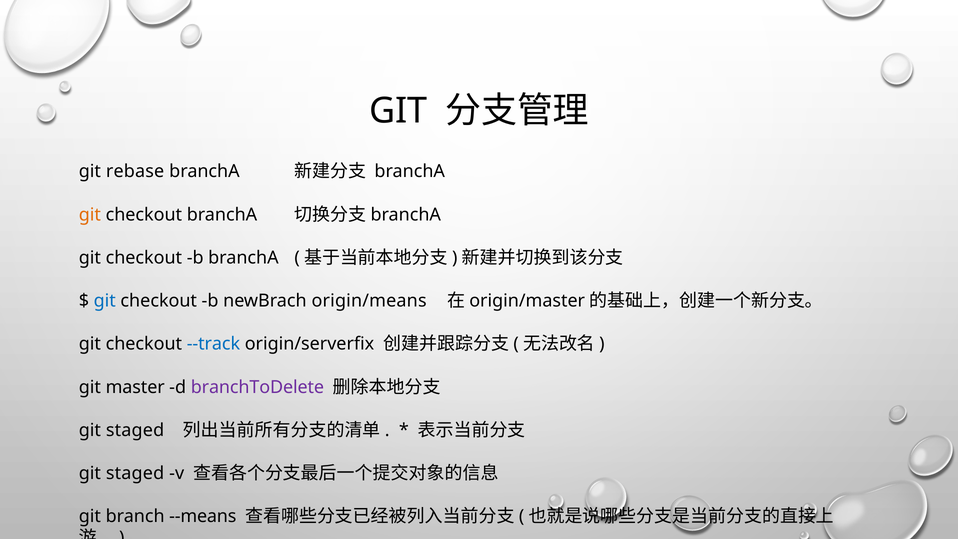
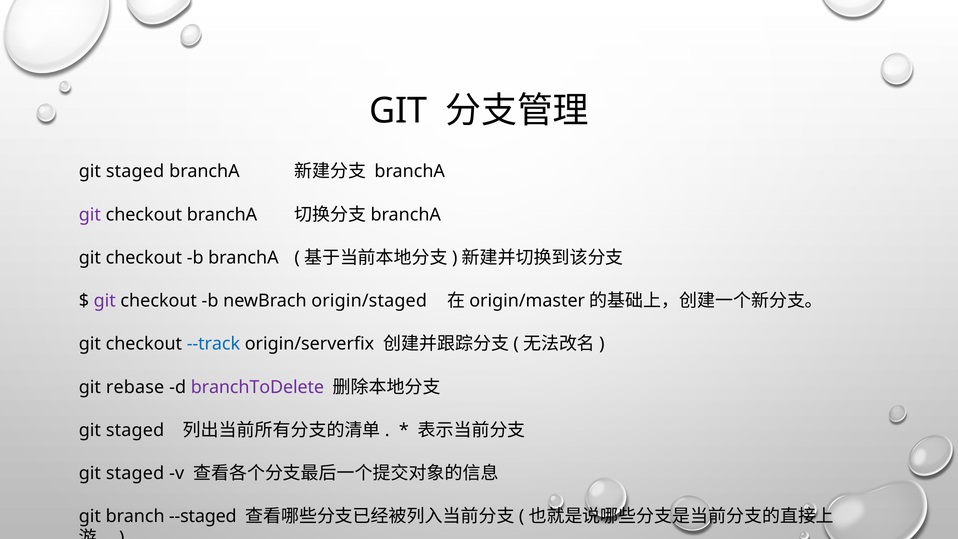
rebase: rebase -> staged (135, 171)
git colour: orange -> purple (90, 215)
git colour: blue -> purple (105, 301)
origin/means: origin/means -> origin/staged (369, 301)
master: master -> rebase (135, 387)
--means: --means -> --staged (203, 516)
